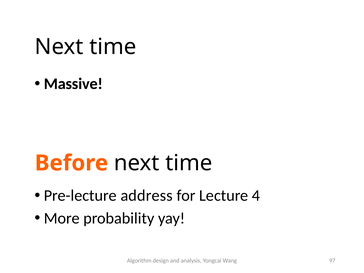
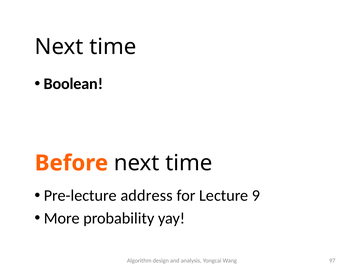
Massive: Massive -> Boolean (73, 84)
4: 4 -> 9 (256, 196)
